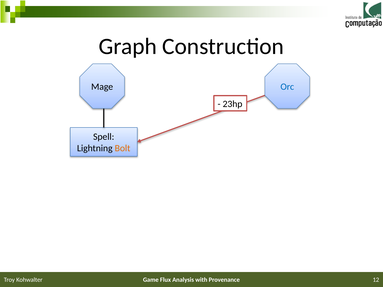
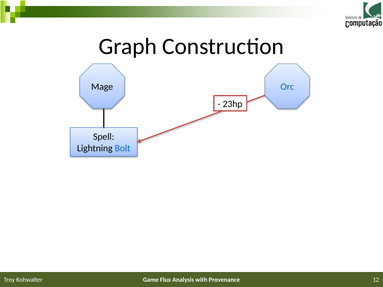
Bolt colour: orange -> blue (123, 148)
